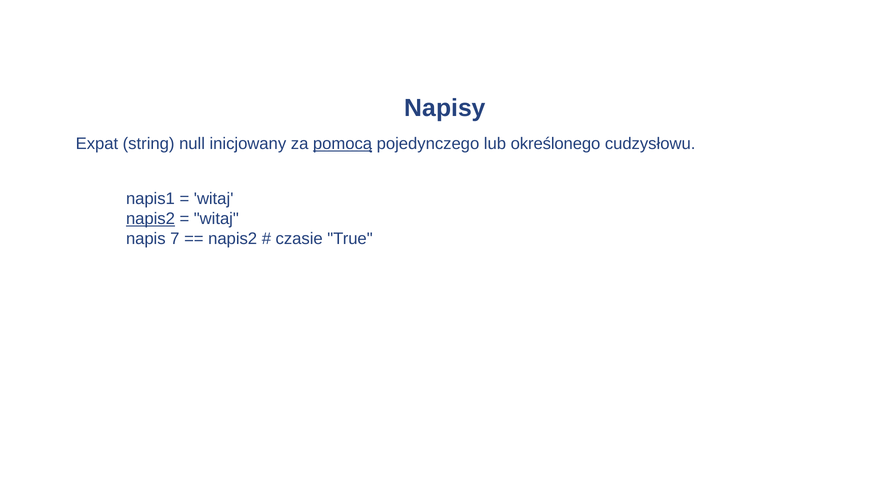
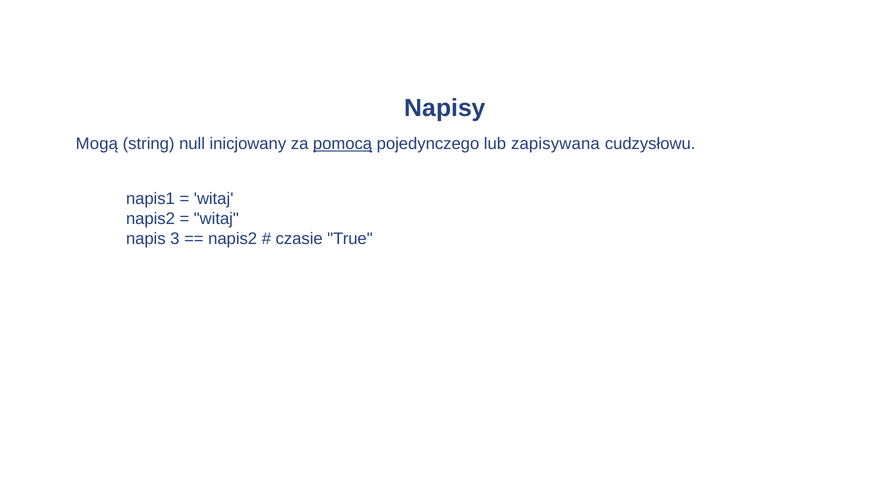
Expat: Expat -> Mogą (97, 144)
określonego: określonego -> zapisywana (555, 144)
napis2 underline: present -> none (150, 219)
7: 7 -> 3 (175, 239)
